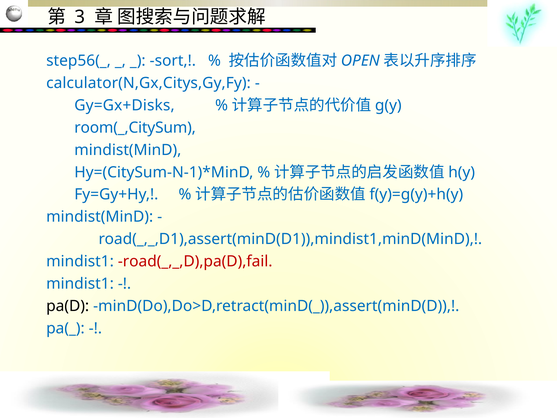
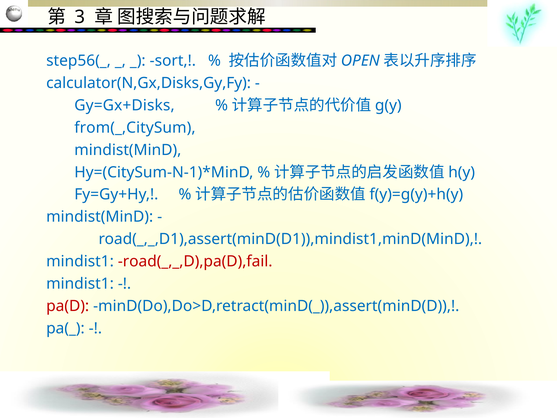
calculator(N,Gx,Citys,Gy,Fy: calculator(N,Gx,Citys,Gy,Fy -> calculator(N,Gx,Disks,Gy,Fy (149, 83)
room(_,CitySum: room(_,CitySum -> from(_,CitySum (135, 128)
pa(D colour: black -> red (68, 306)
